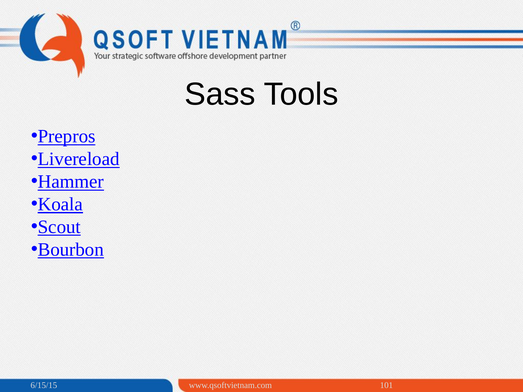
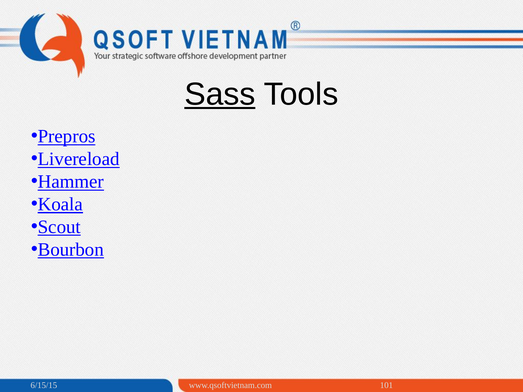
Sass underline: none -> present (220, 94)
